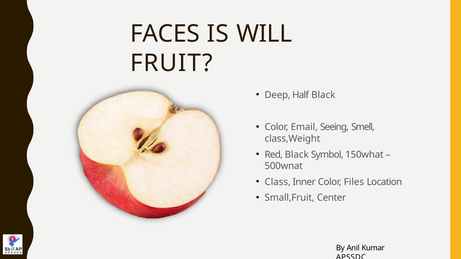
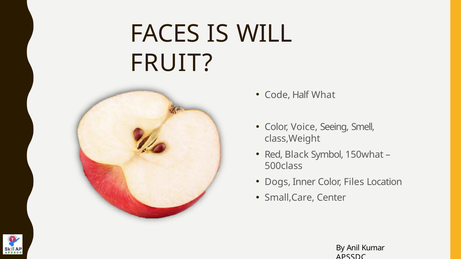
Deep: Deep -> Code (277, 95)
Half Black: Black -> What (323, 95)
Email: Email -> Voice (304, 127)
500wnat: 500wnat -> 500class (284, 166)
Class: Class -> Dogs (278, 182)
Small,Fruit: Small,Fruit -> Small,Care (290, 198)
